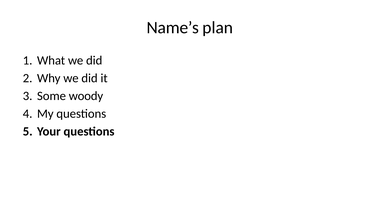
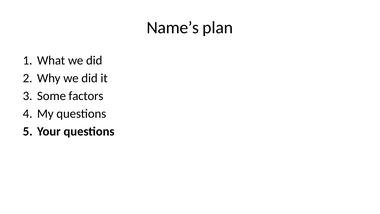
woody: woody -> factors (86, 96)
